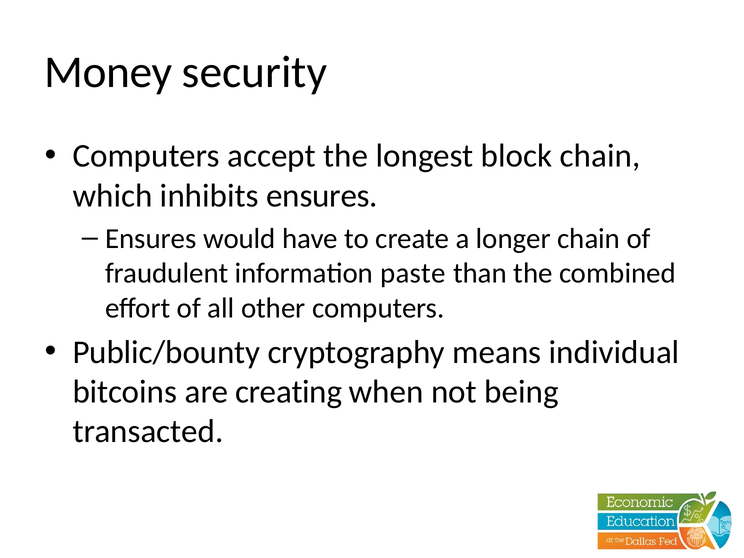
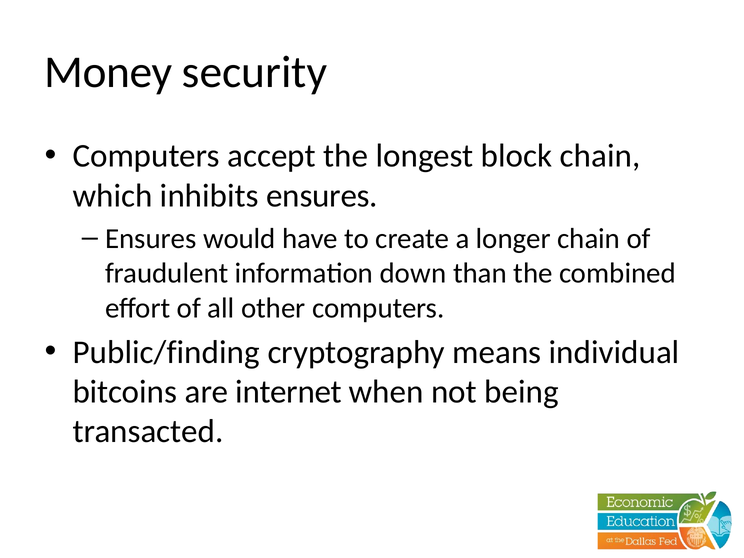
paste: paste -> down (413, 273)
Public/bounty: Public/bounty -> Public/finding (166, 352)
creating: creating -> internet (289, 392)
